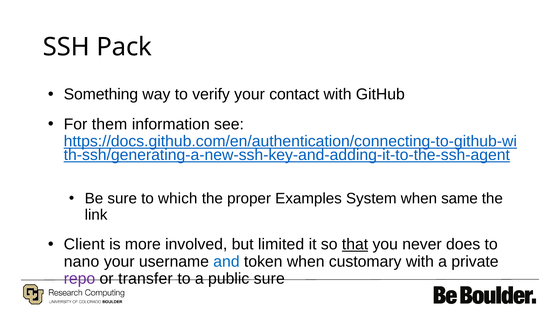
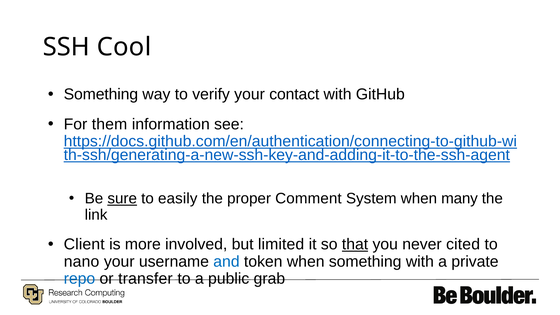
Pack: Pack -> Cool (124, 47)
sure underline: none -> present (122, 199)
which: which -> easily (178, 199)
Examples: Examples -> Comment (308, 199)
same: same -> many (460, 199)
does: does -> cited (463, 244)
when customary: customary -> something (365, 261)
repo colour: purple -> blue (79, 278)
public sure: sure -> grab (269, 278)
